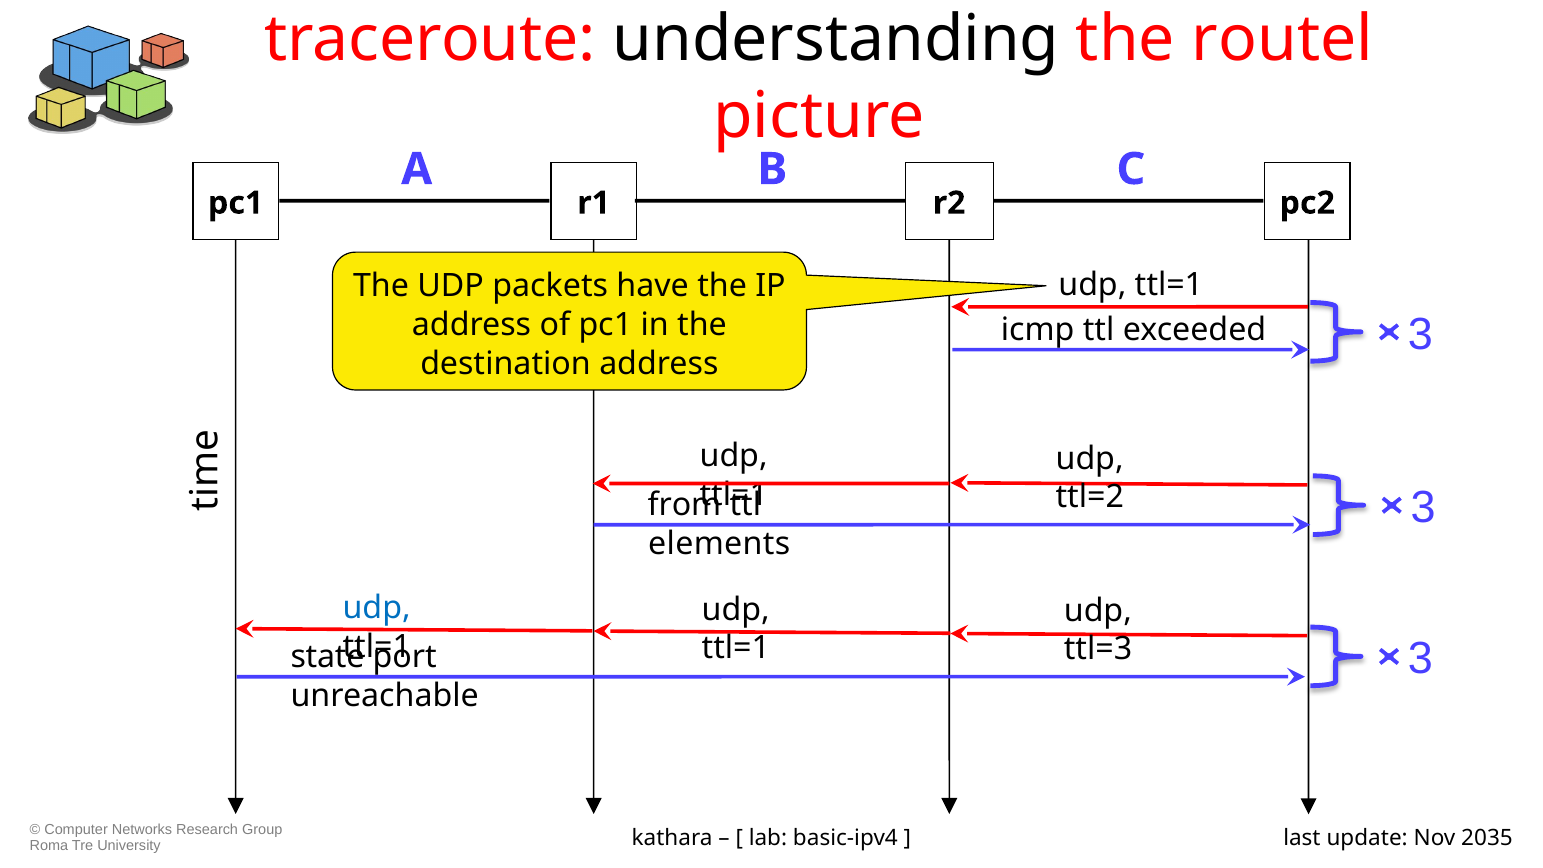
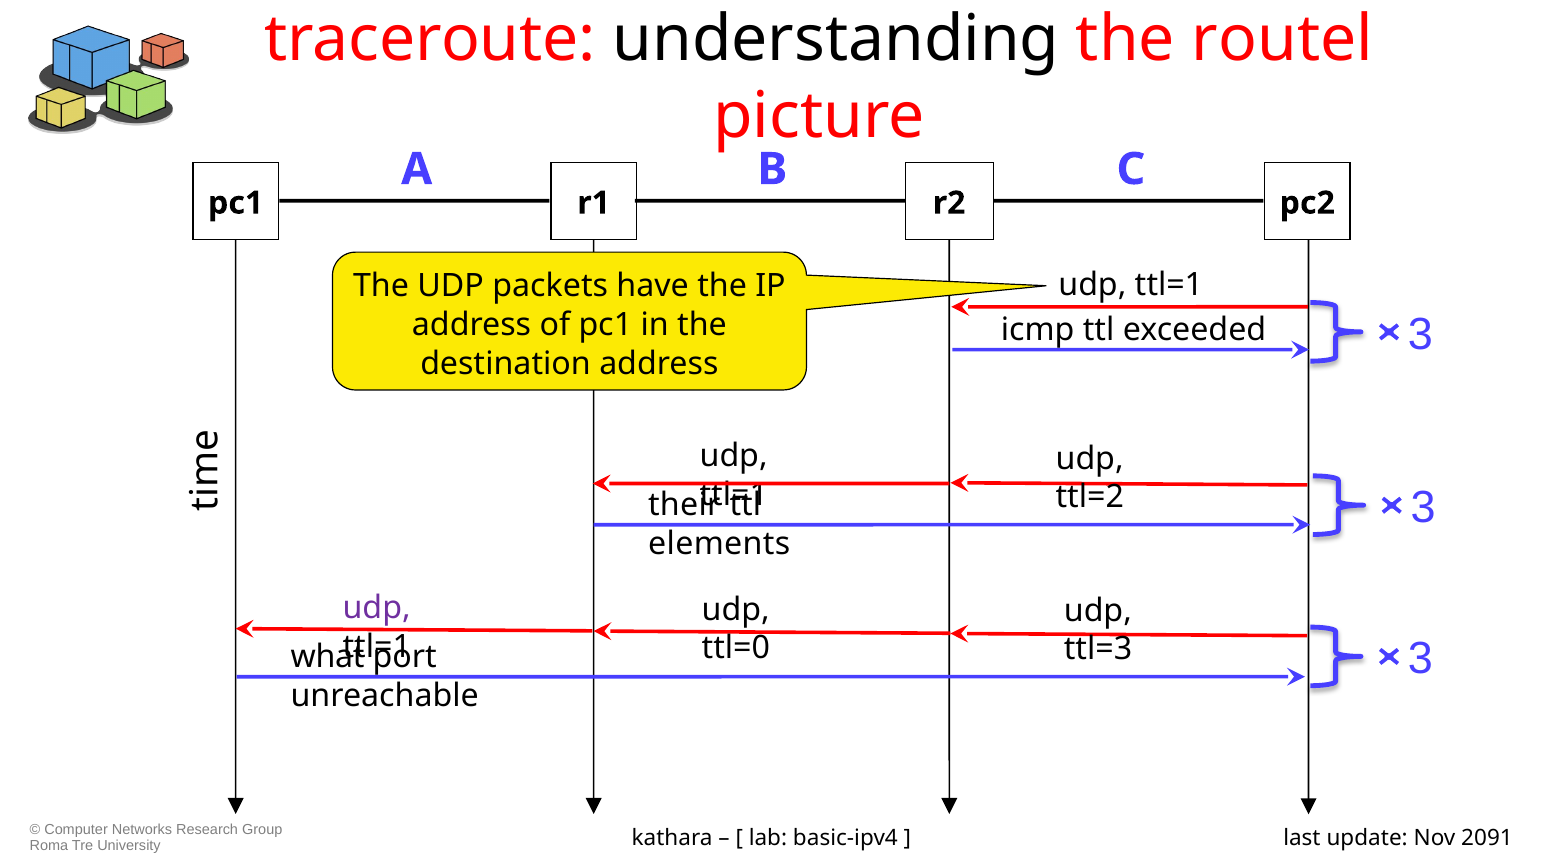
from: from -> their (684, 505)
udp colour: blue -> purple (377, 608)
ttl=1: ttl=1 -> ttl=0 (736, 648)
state: state -> what (328, 657)
2035: 2035 -> 2091 (1487, 838)
